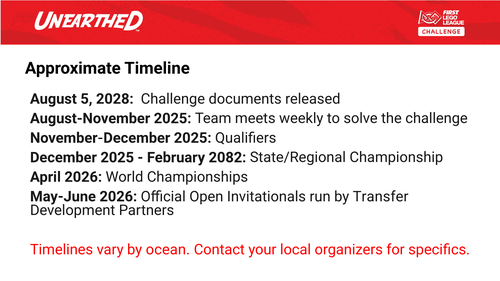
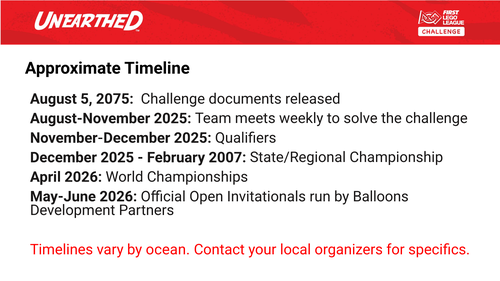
2028: 2028 -> 2075 (115, 99)
2082: 2082 -> 2007 (227, 158)
Transfer: Transfer -> Balloons (381, 197)
